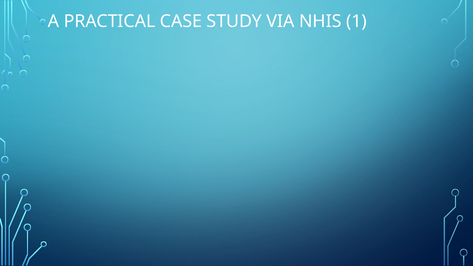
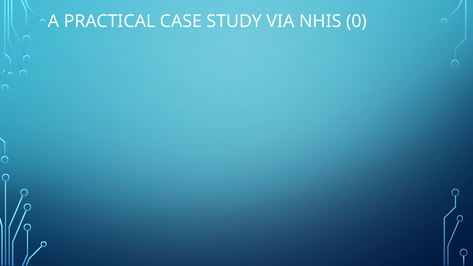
1: 1 -> 0 (357, 21)
